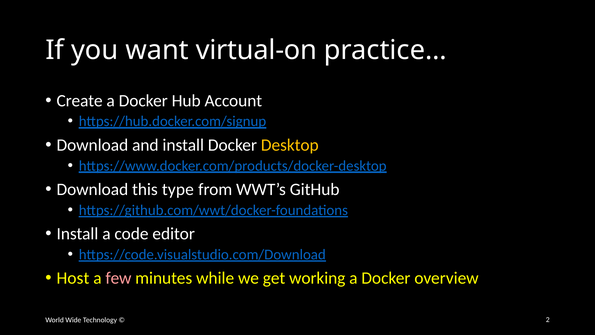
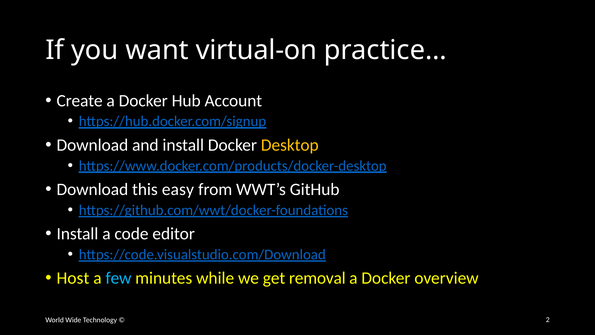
type: type -> easy (178, 189)
few colour: pink -> light blue (118, 278)
working: working -> removal (317, 278)
